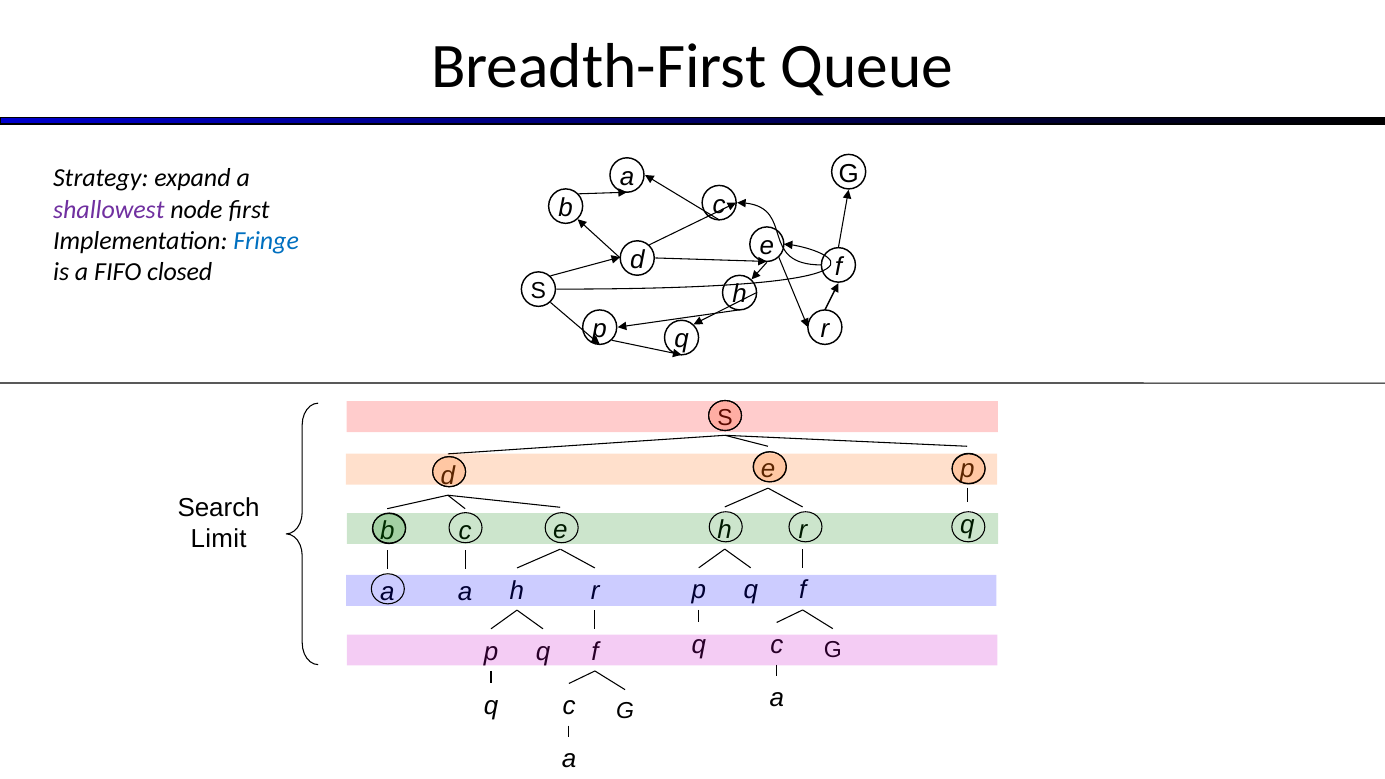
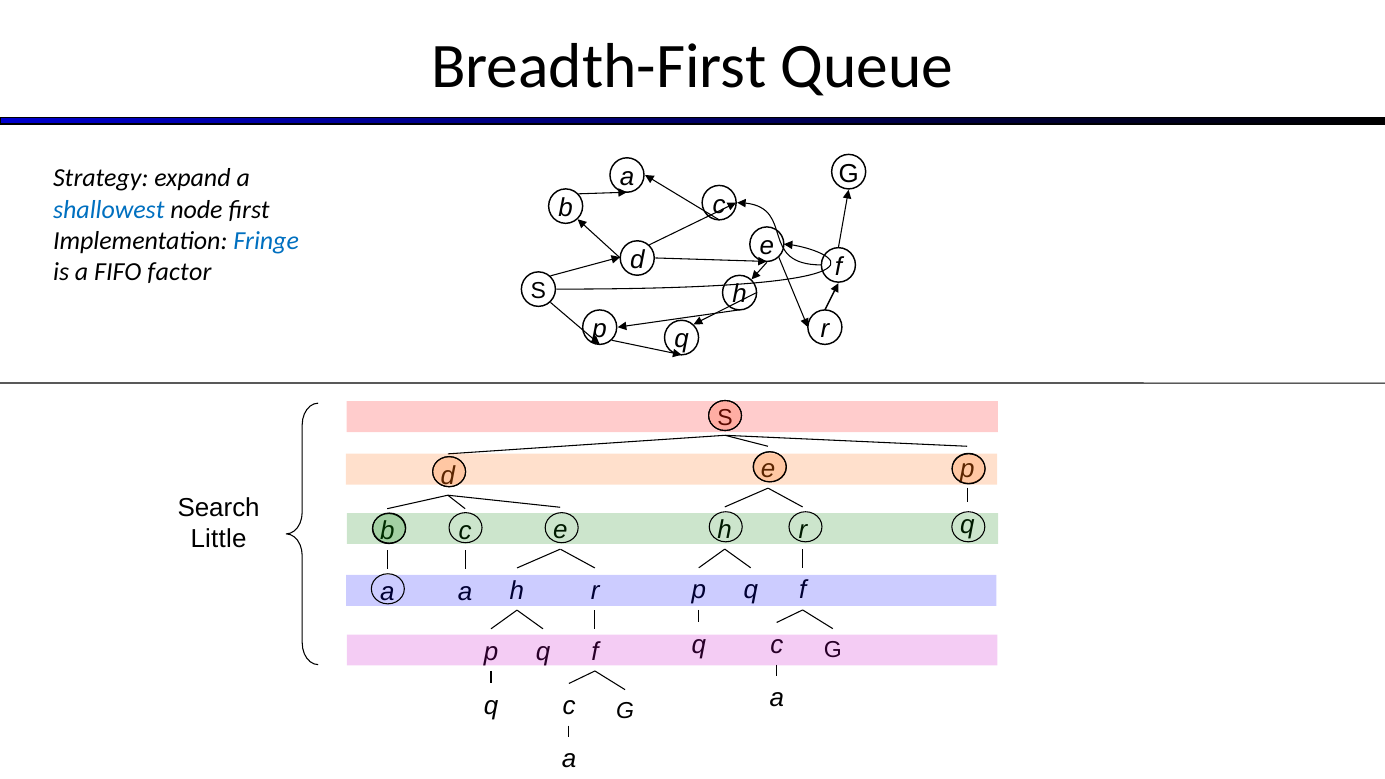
shallowest colour: purple -> blue (109, 210)
closed: closed -> factor (179, 272)
Limit: Limit -> Little (219, 539)
